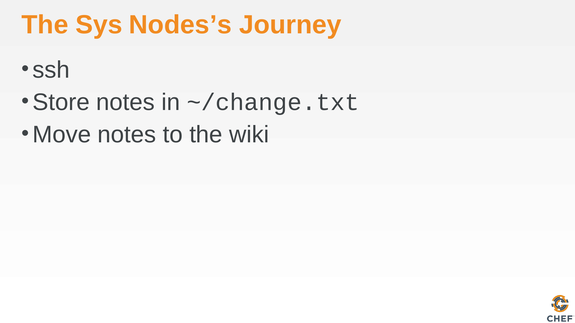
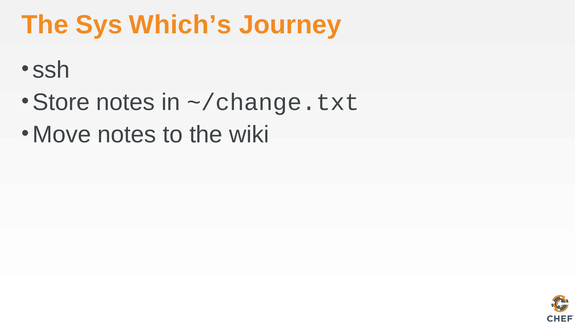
Nodes’s: Nodes’s -> Which’s (180, 25)
